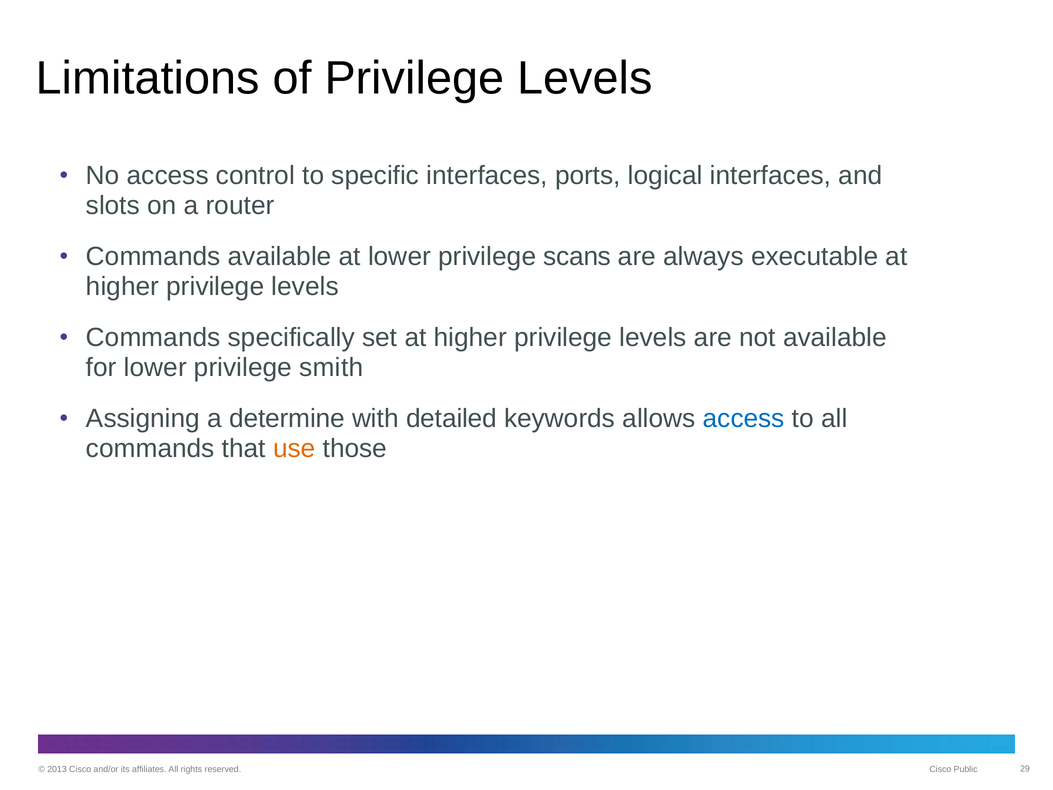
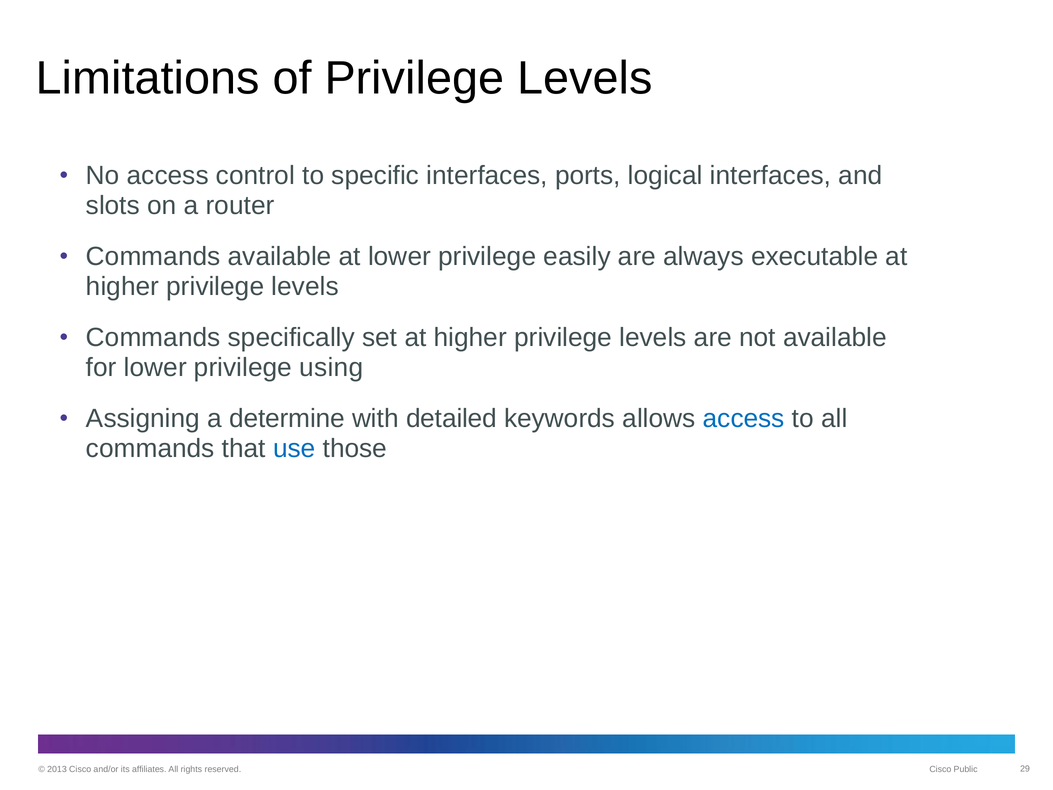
scans: scans -> easily (577, 256)
smith: smith -> using (331, 368)
use colour: orange -> blue (294, 449)
